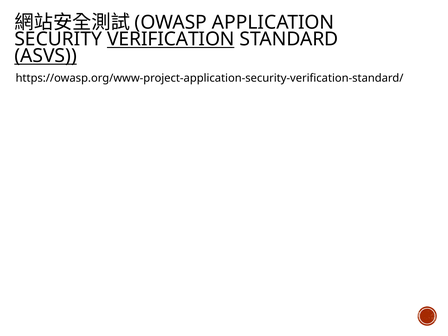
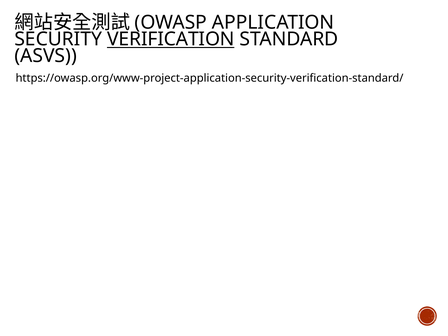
ASVS underline: present -> none (46, 56)
